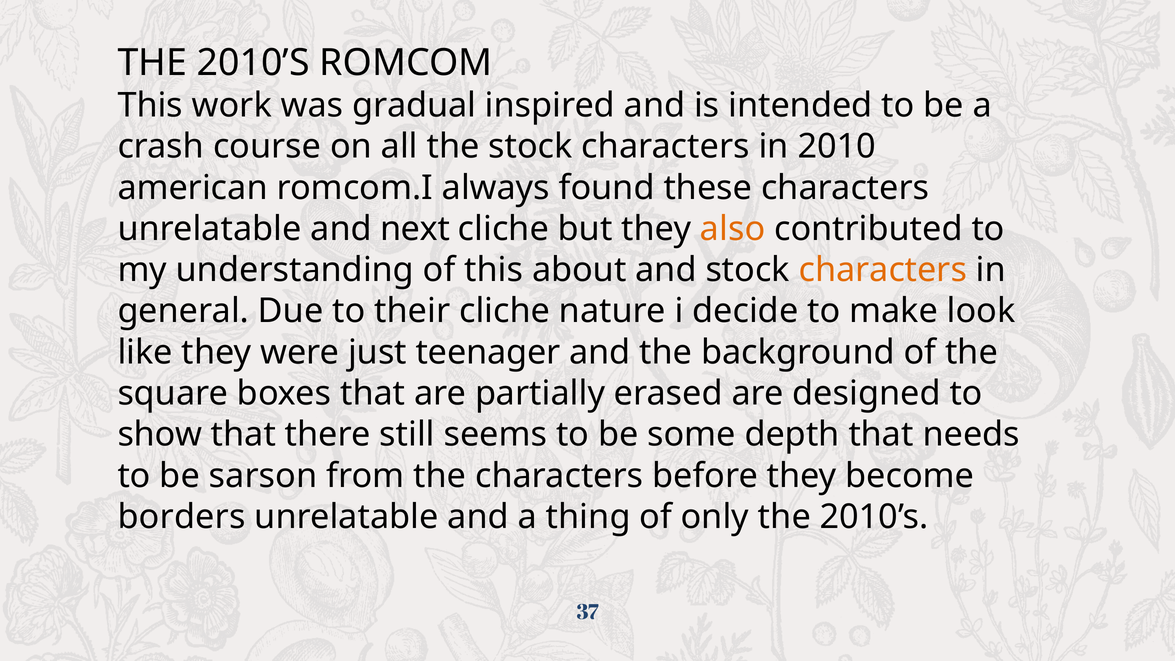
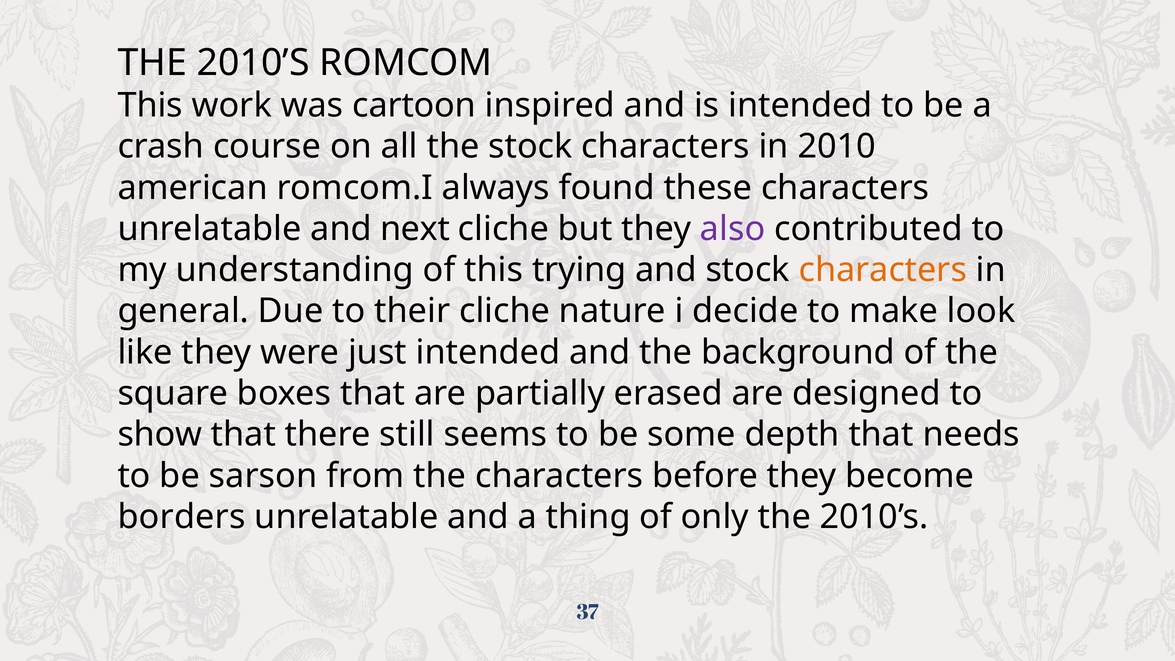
gradual: gradual -> cartoon (414, 106)
also colour: orange -> purple (733, 229)
about: about -> trying (579, 270)
just teenager: teenager -> intended (488, 352)
